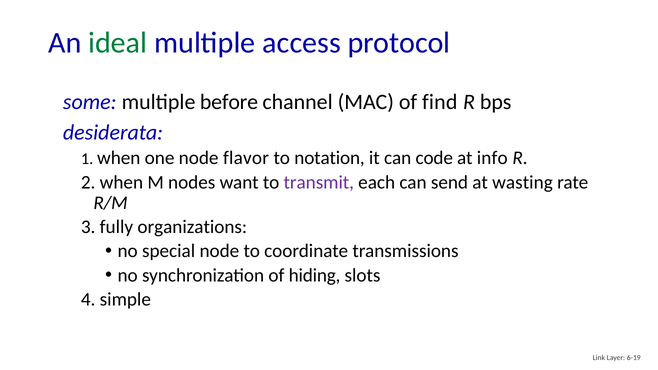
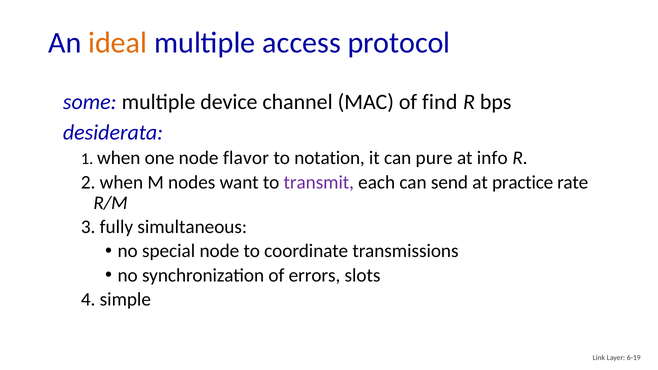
ideal colour: green -> orange (118, 43)
before: before -> device (229, 102)
code: code -> pure (434, 158)
wasting: wasting -> practice (523, 182)
organizations: organizations -> simultaneous (192, 227)
hiding: hiding -> errors (314, 275)
